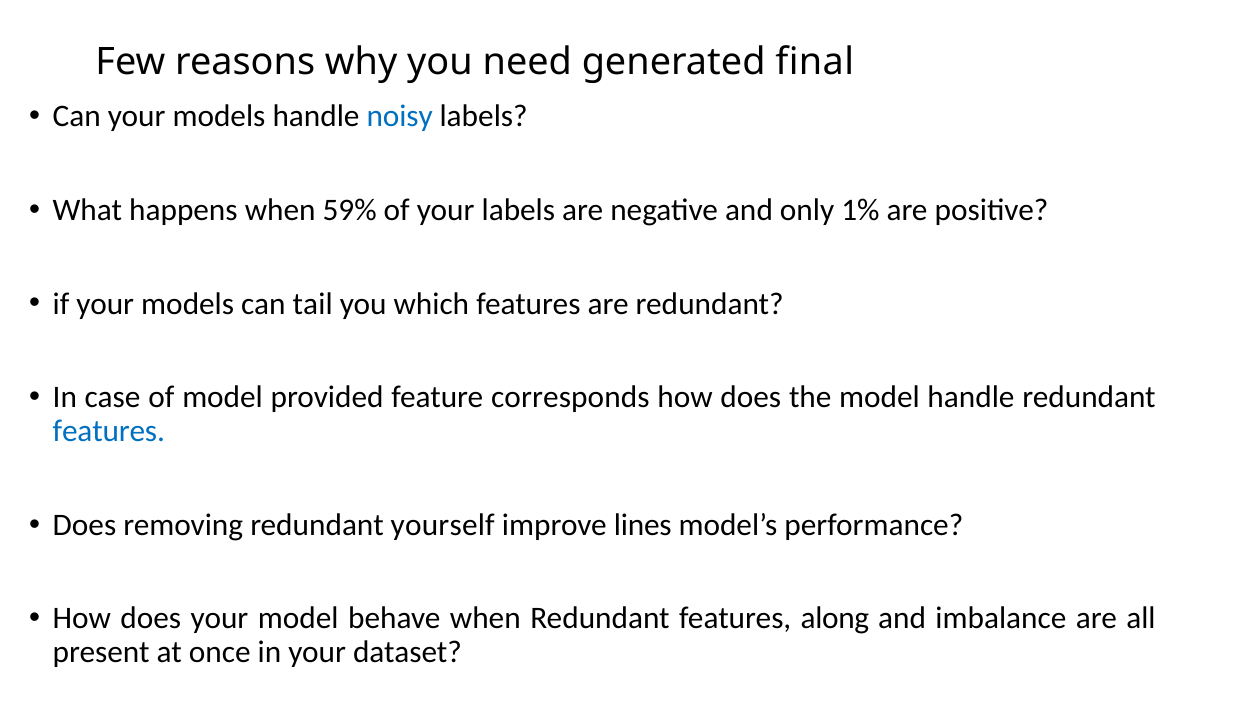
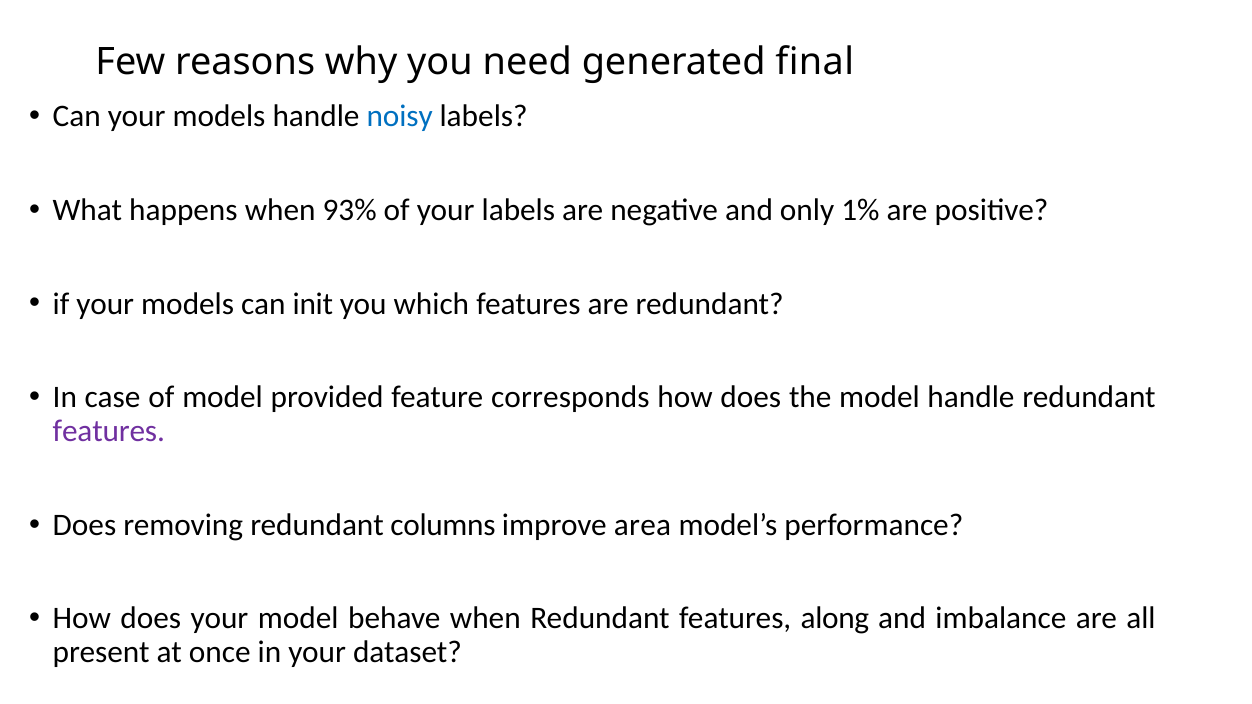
59%: 59% -> 93% (350, 210)
tail: tail -> init (313, 304)
features colour: blue -> purple (109, 431)
yourself: yourself -> columns (443, 525)
lines: lines -> area (643, 525)
